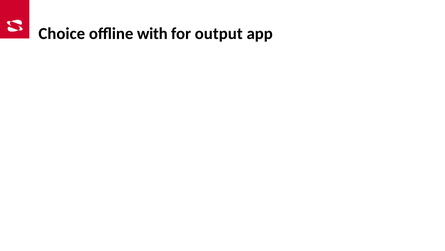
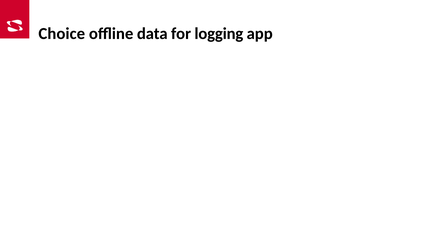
with: with -> data (152, 34)
output: output -> logging (219, 34)
